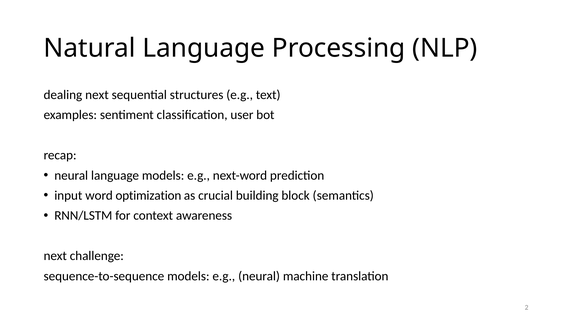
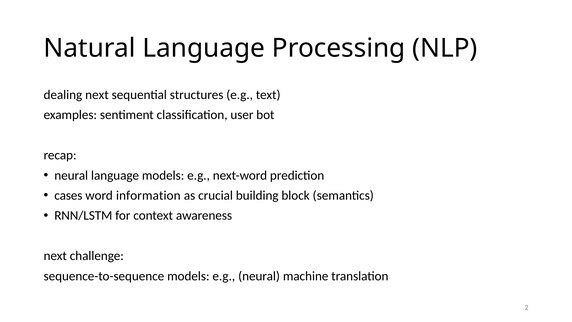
input: input -> cases (68, 195)
optimization: optimization -> information (148, 195)
